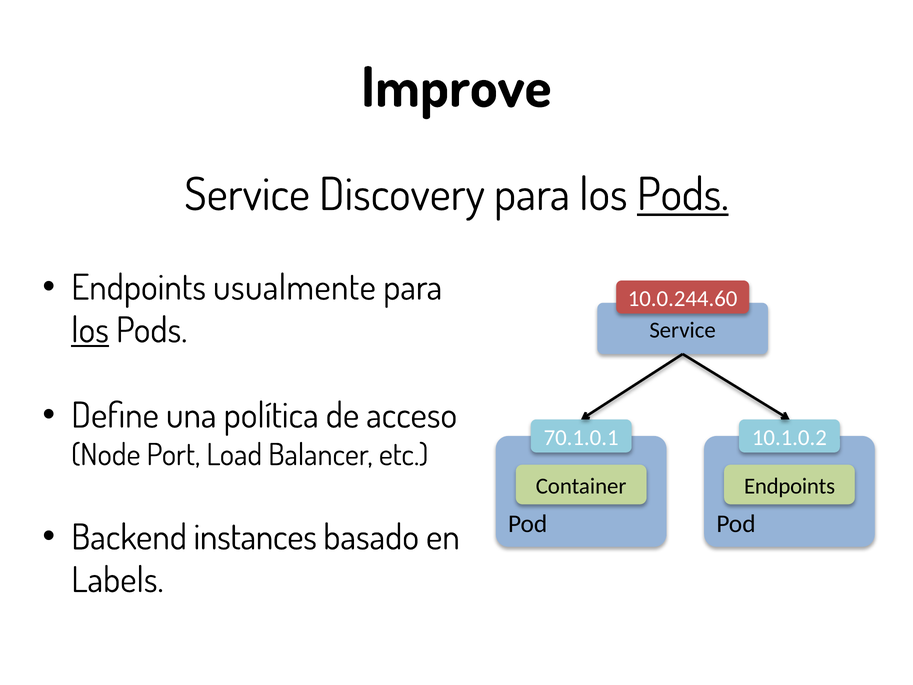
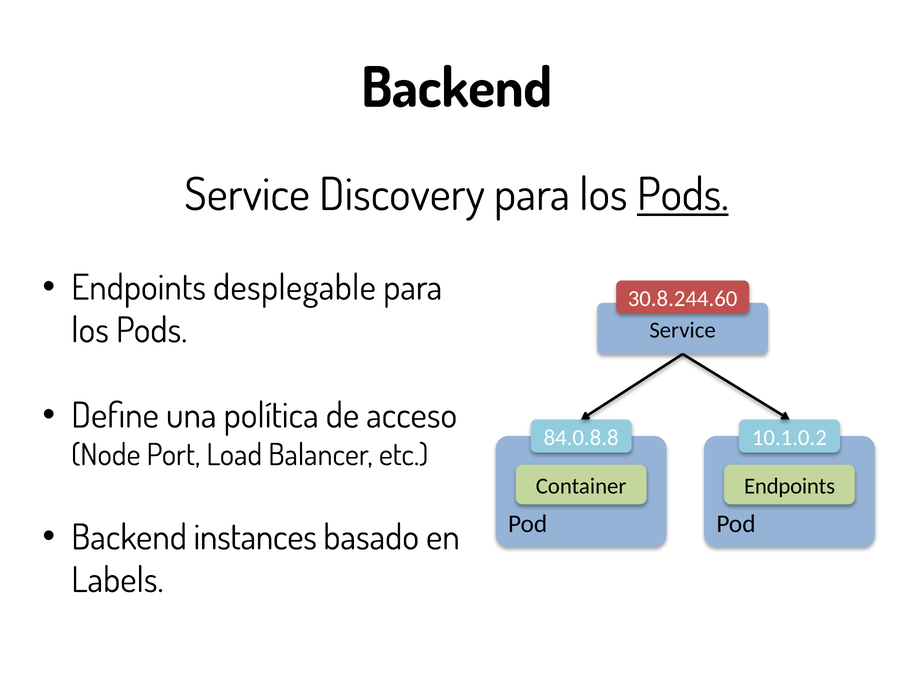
Improve: Improve -> Backend (457, 88)
usualmente: usualmente -> desplegable (294, 288)
10.0.244.60: 10.0.244.60 -> 30.8.244.60 (683, 299)
los underline: present -> none (90, 330)
70.1.0.1: 70.1.0.1 -> 84.0.8.8 (581, 437)
